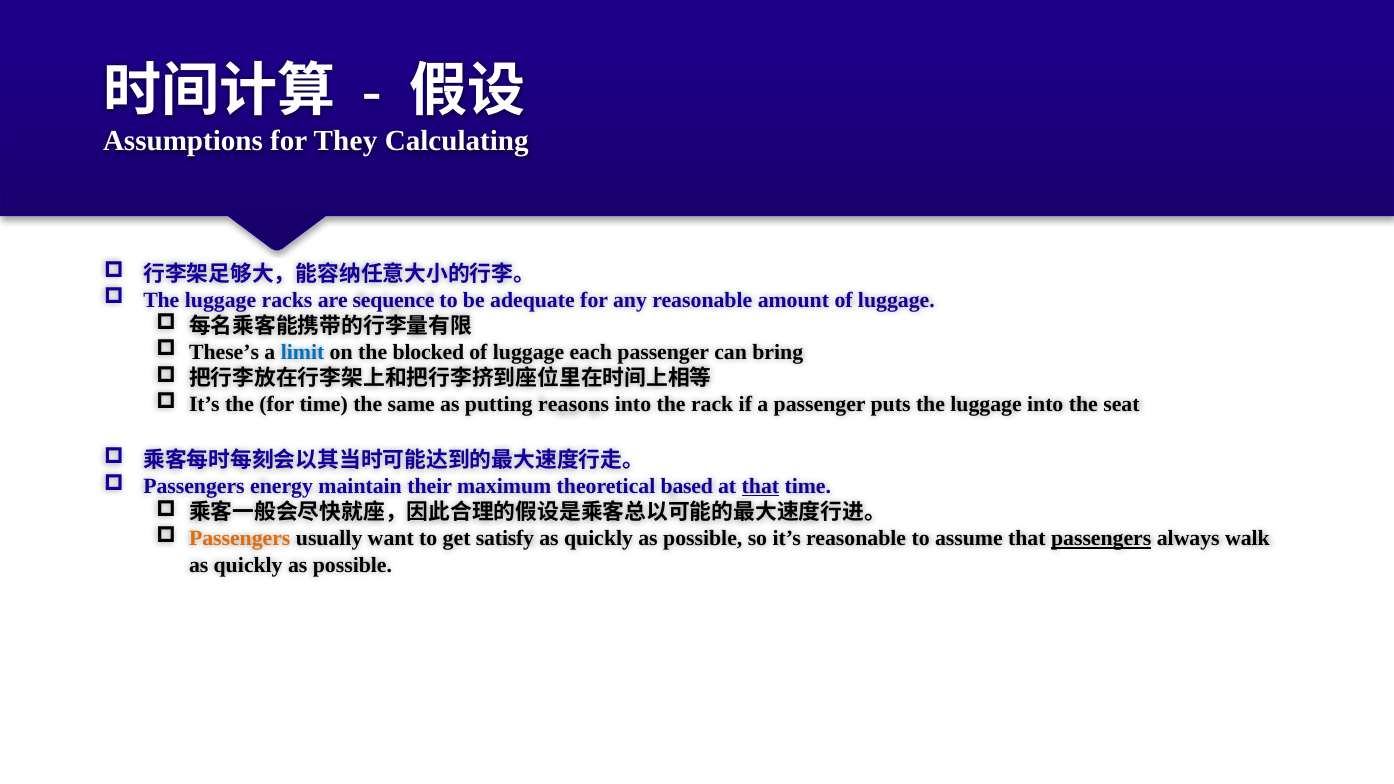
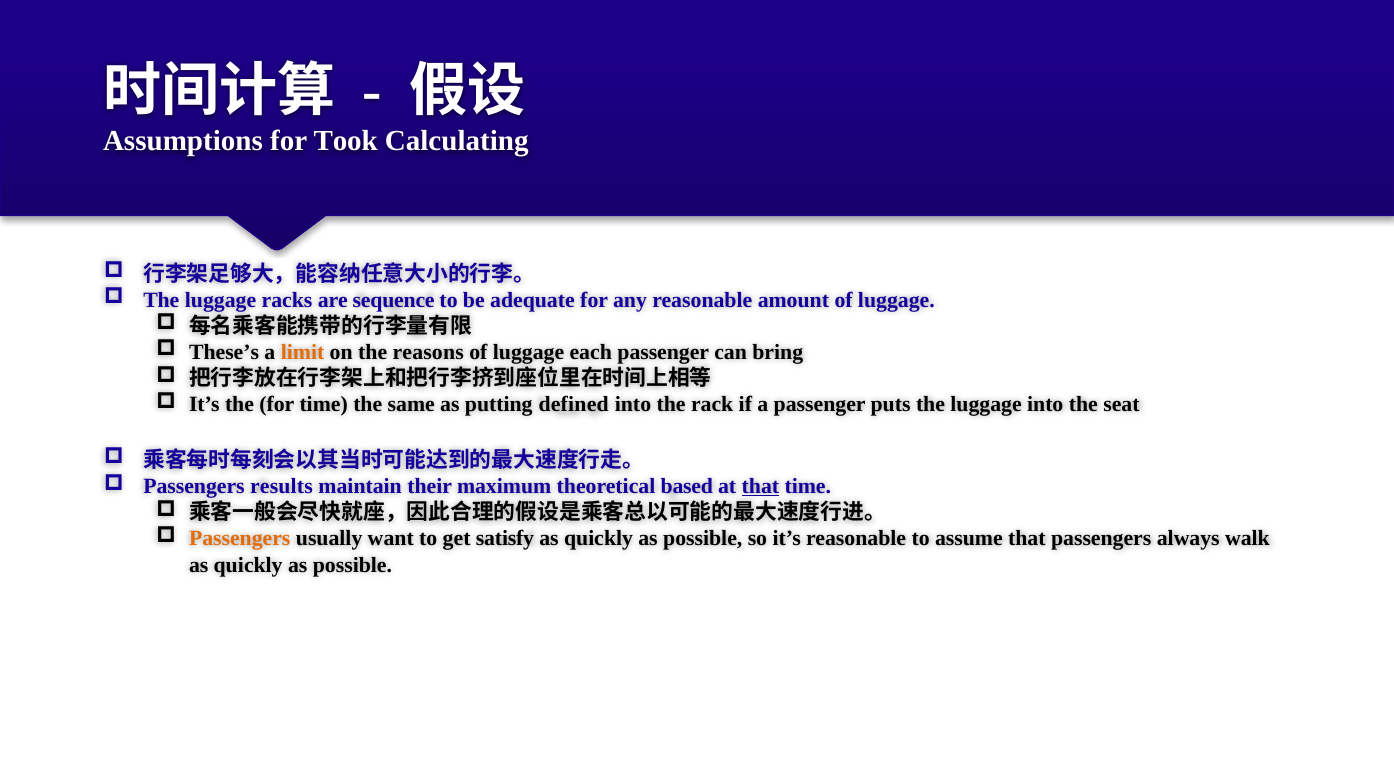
They: They -> Took (346, 141)
limit colour: blue -> orange (303, 352)
blocked: blocked -> reasons (428, 352)
reasons: reasons -> defined (574, 405)
energy: energy -> results (281, 486)
passengers underline: present -> none (1101, 539)
